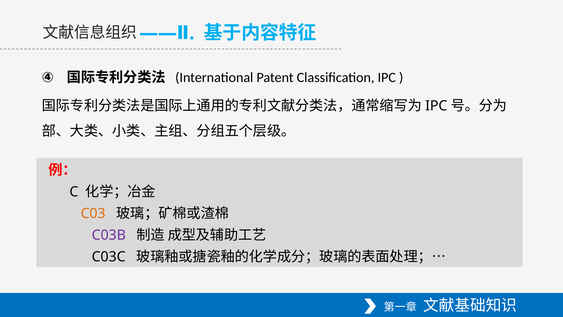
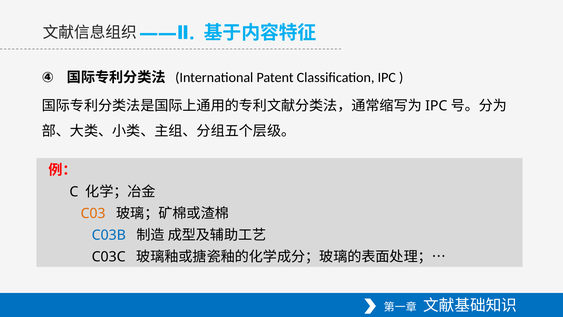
C03B colour: purple -> blue (109, 235)
